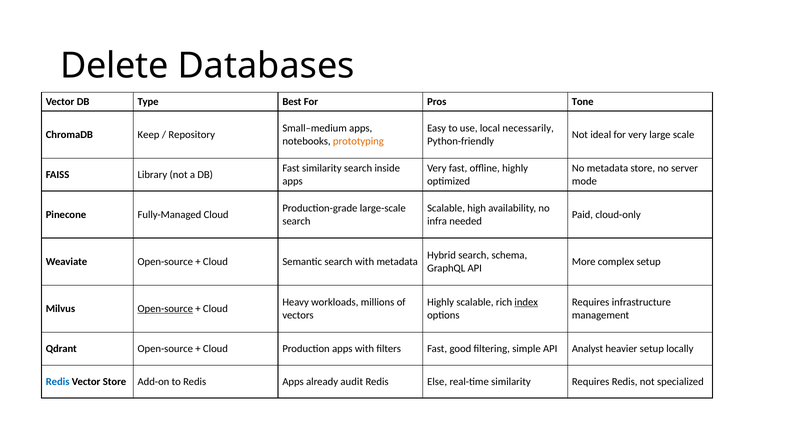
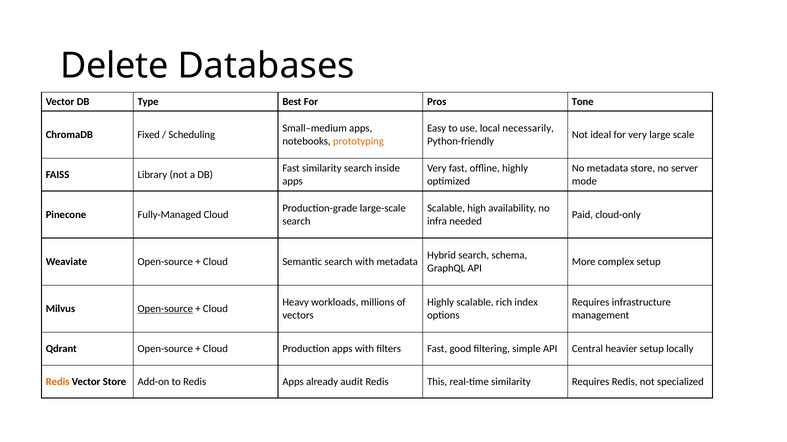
Keep: Keep -> Fixed (149, 135)
Repository: Repository -> Scheduling (192, 135)
index underline: present -> none (526, 303)
Analyst: Analyst -> Central (587, 349)
Redis colour: blue -> orange (58, 382)
Else: Else -> This (437, 382)
